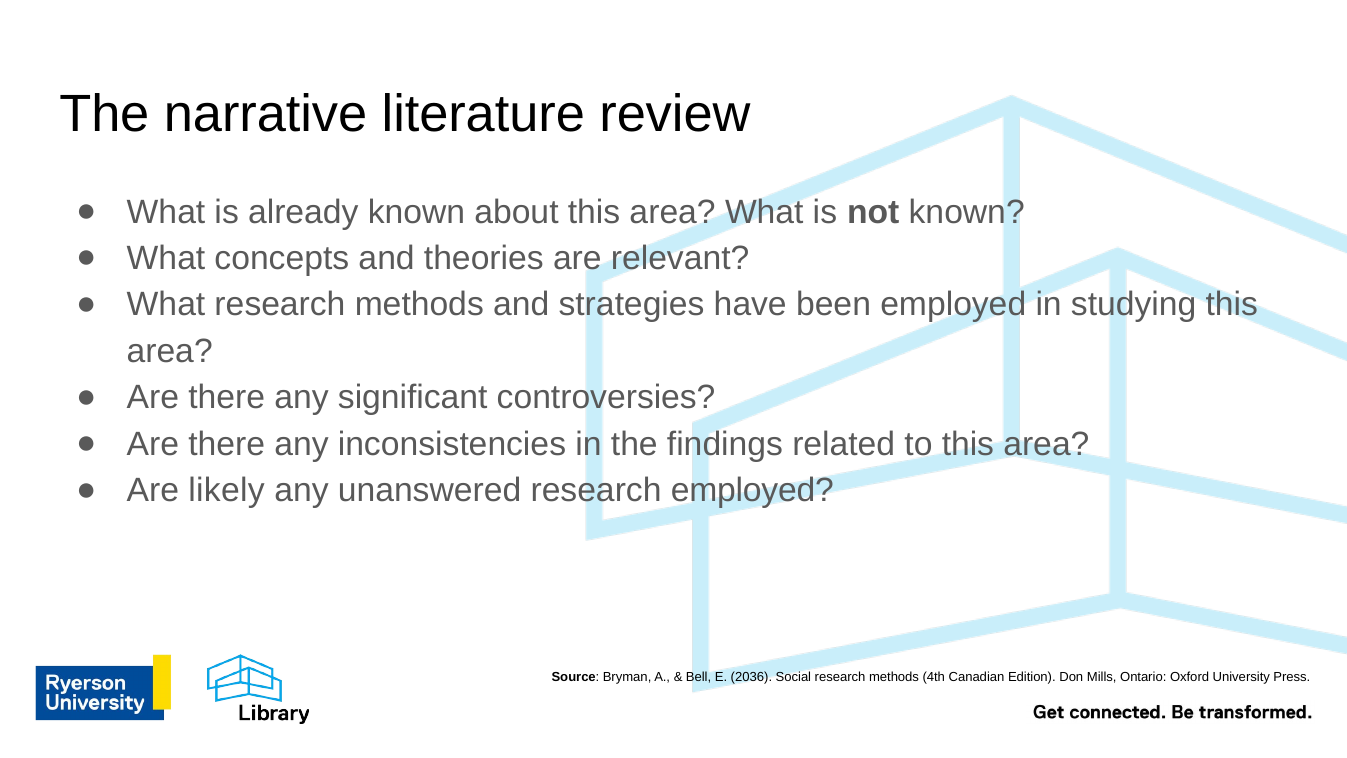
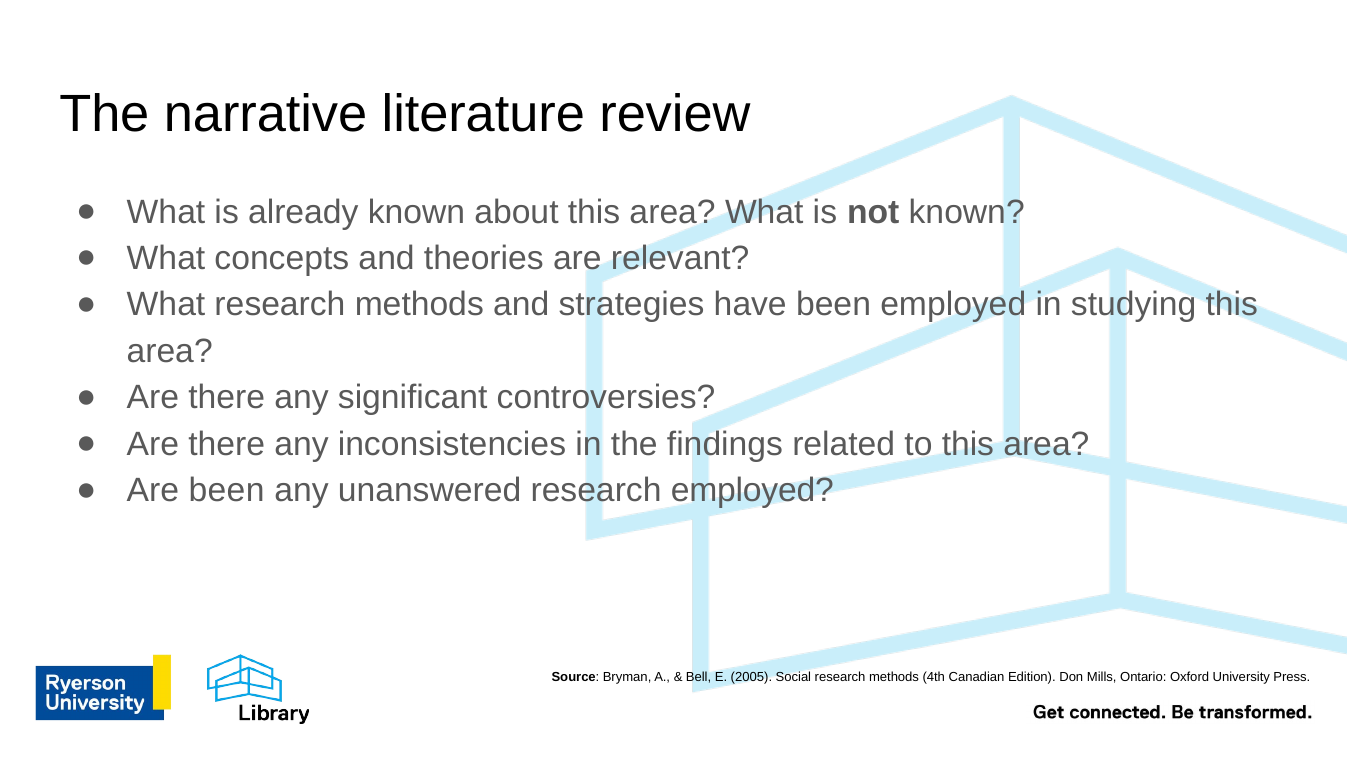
Are likely: likely -> been (227, 491)
2036: 2036 -> 2005 (751, 677)
